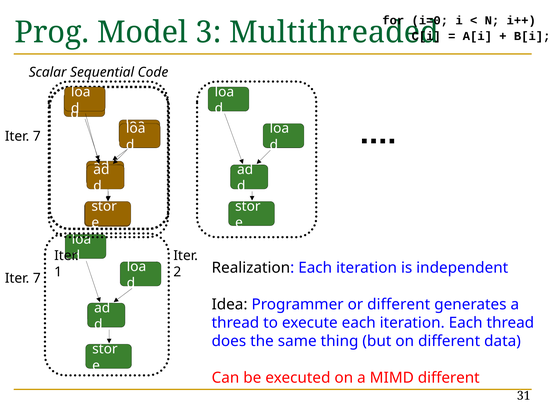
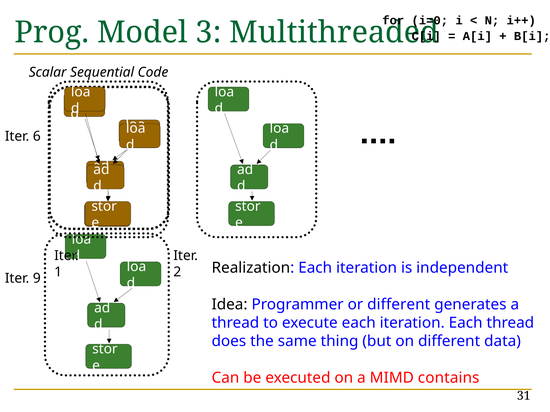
7: 7 -> 6 (37, 137)
7: 7 -> 9 (37, 279)
MIMD different: different -> contains (449, 378)
